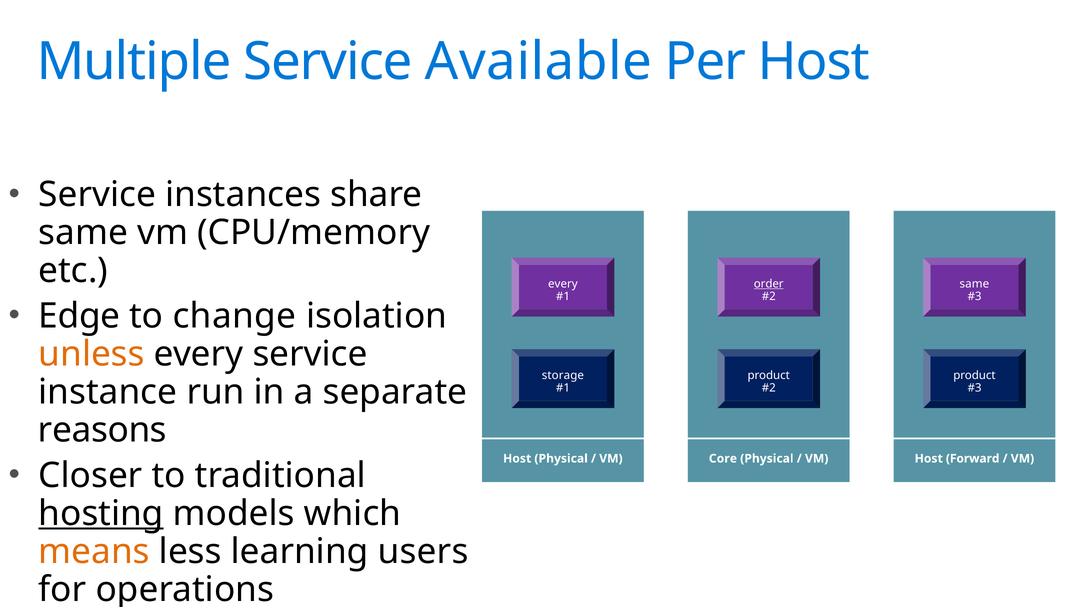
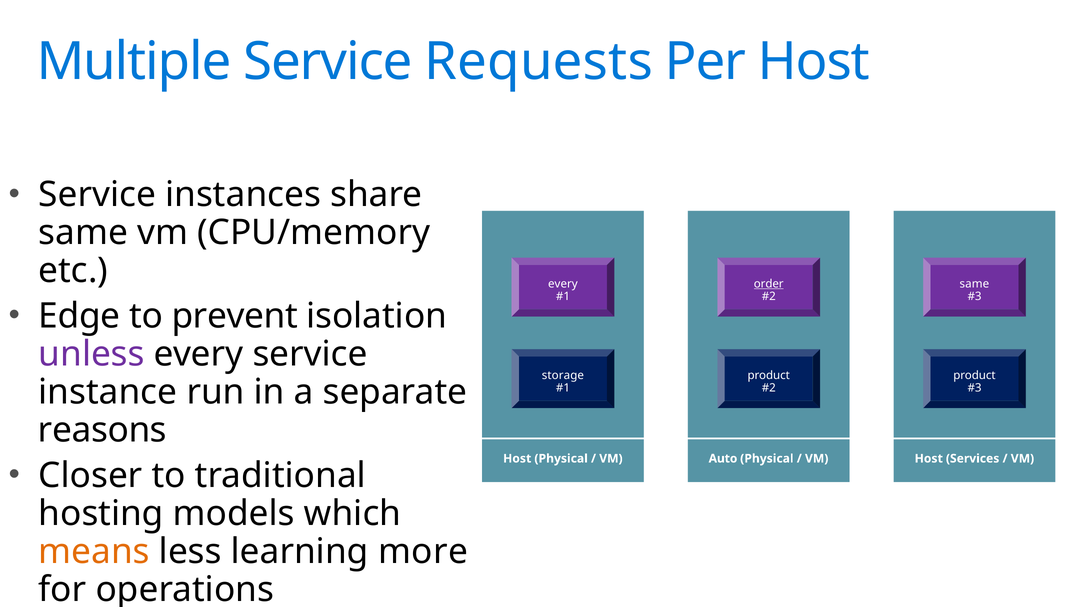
Available: Available -> Requests (539, 62)
change: change -> prevent (235, 316)
unless colour: orange -> purple (92, 354)
Core: Core -> Auto (723, 458)
Forward: Forward -> Services (973, 458)
hosting underline: present -> none (101, 513)
users: users -> more (423, 551)
